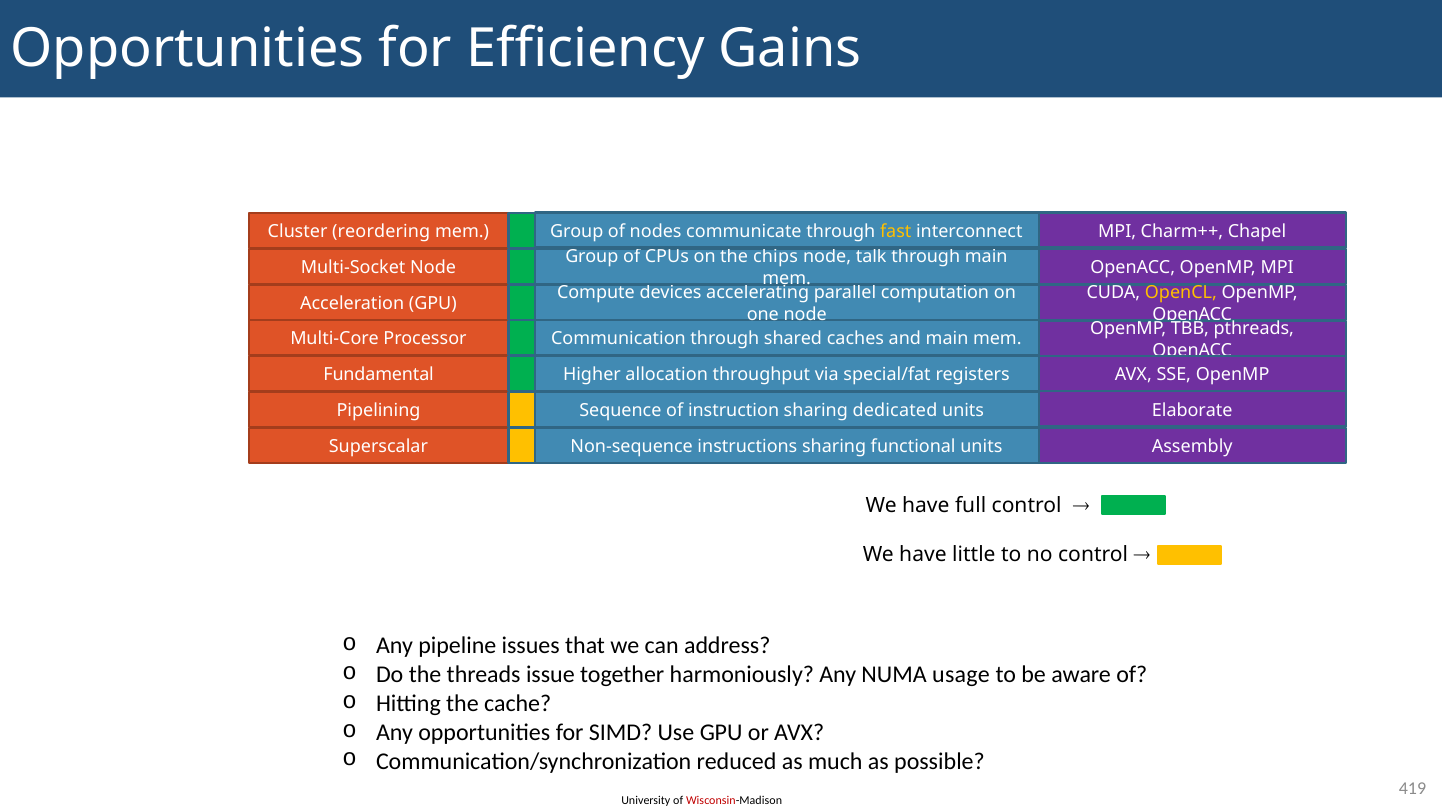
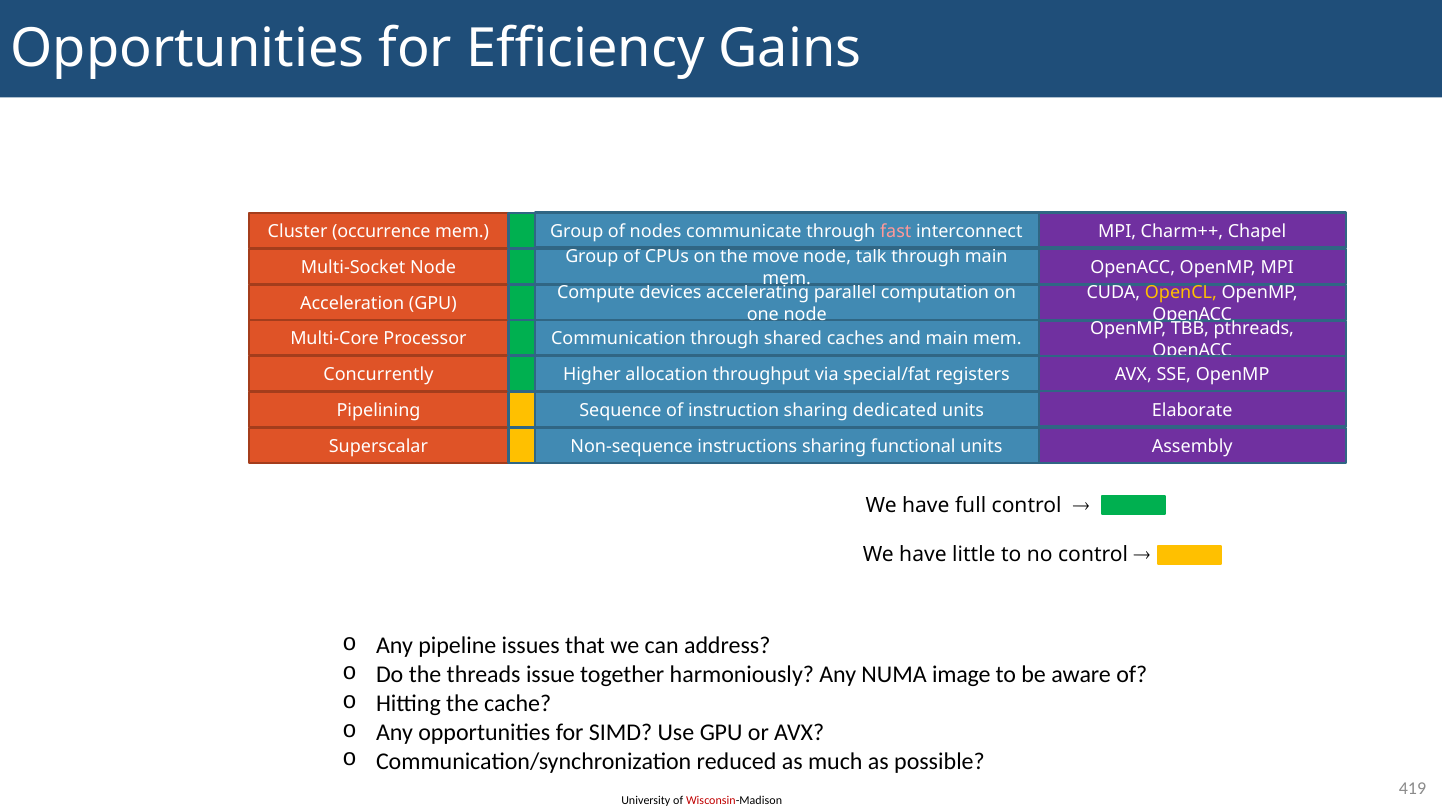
reordering: reordering -> occurrence (381, 232)
fast colour: yellow -> pink (896, 231)
chips: chips -> move (776, 257)
Fundamental: Fundamental -> Concurrently (378, 375)
usage: usage -> image (961, 675)
